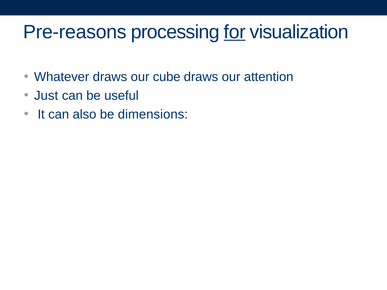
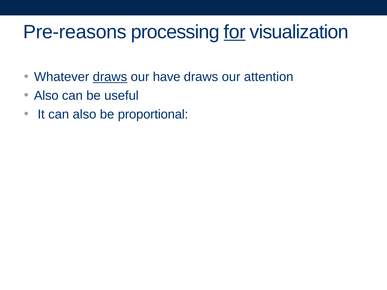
draws underline: none -> present (110, 77)
cube: cube -> have (167, 77)
Just: Just -> Also (46, 96)
dimensions: dimensions -> proportional (153, 114)
